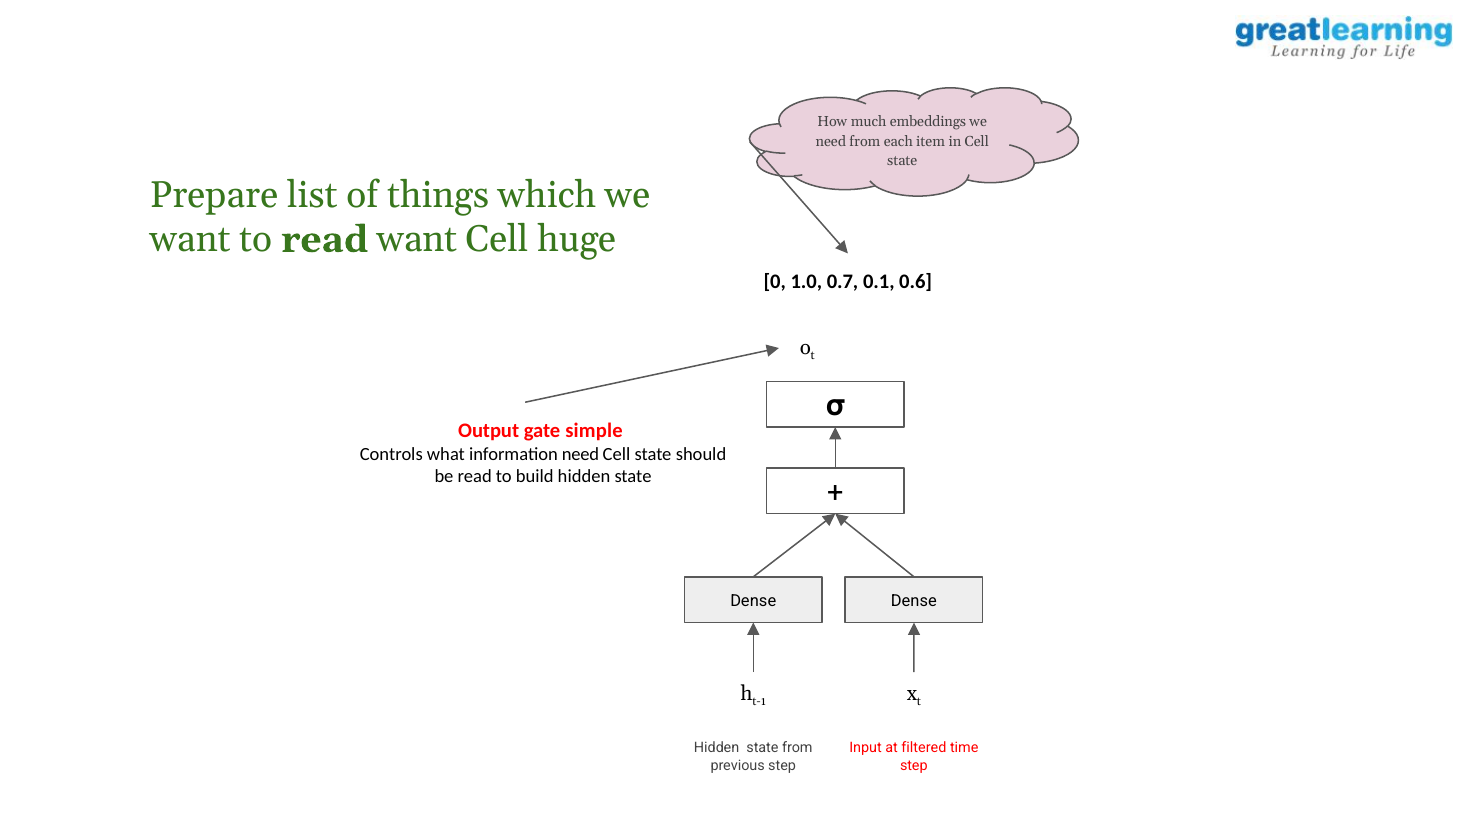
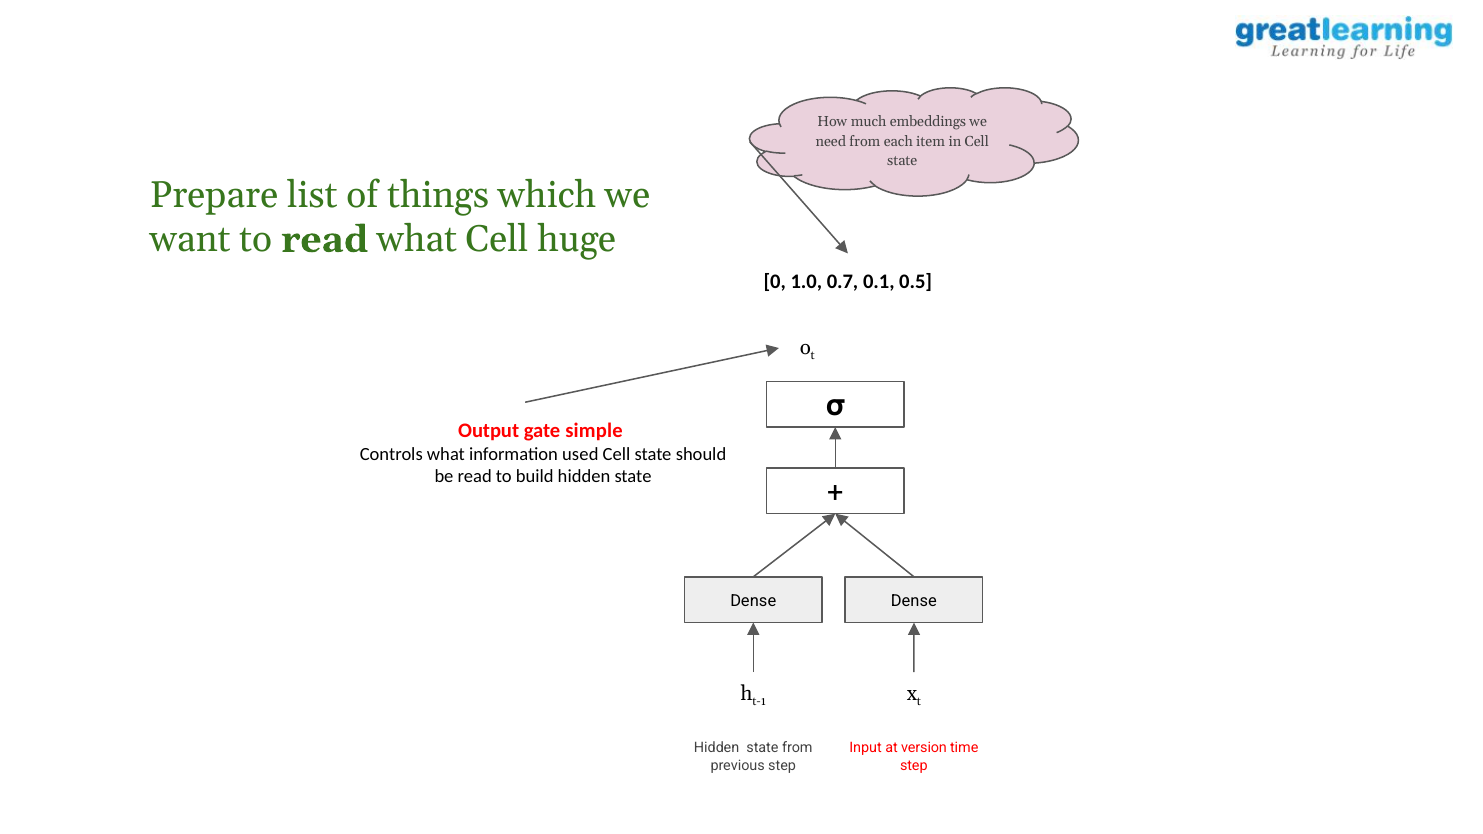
read want: want -> what (417, 240)
0.6: 0.6 -> 0.5 (916, 282)
information need: need -> used (580, 454)
filtered: filtered -> version (924, 748)
